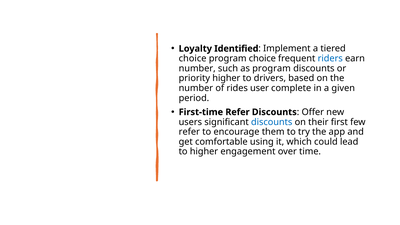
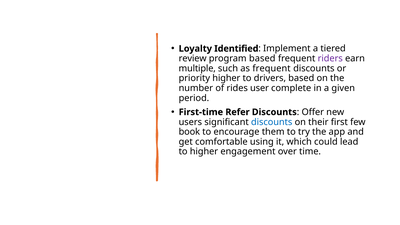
choice: choice -> review (193, 58)
program choice: choice -> based (262, 58)
riders colour: blue -> purple (330, 58)
number: number -> multiple (197, 68)
as program: program -> frequent (272, 68)
refer: refer -> book (189, 132)
